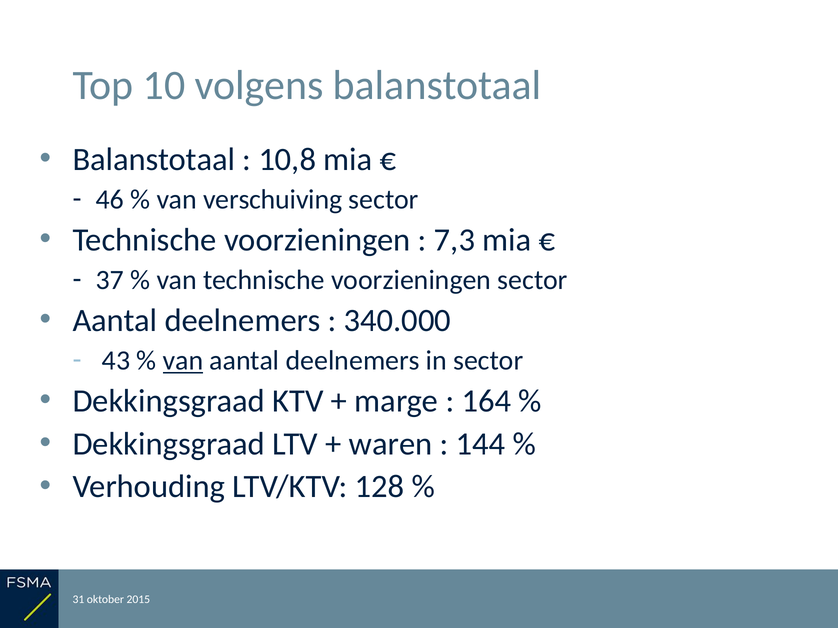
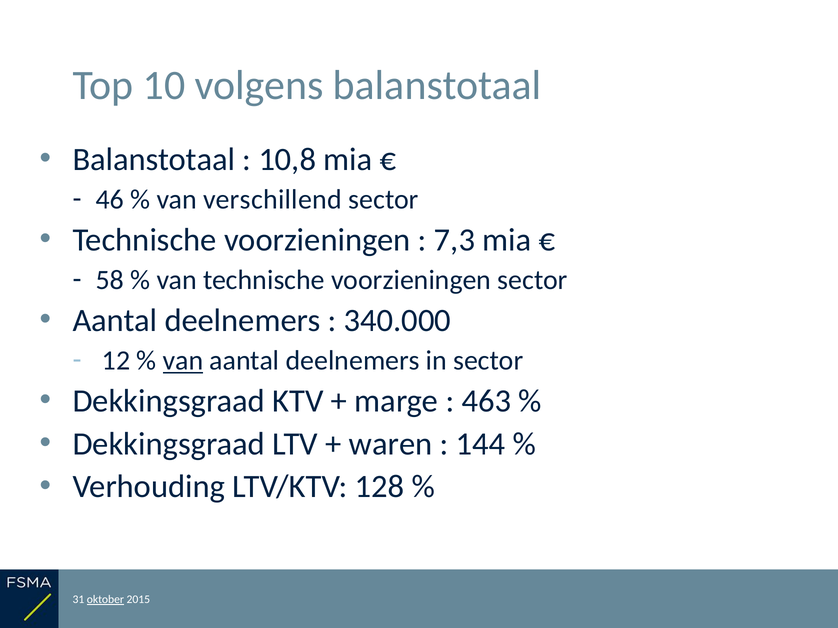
verschuiving: verschuiving -> verschillend (272, 200)
37: 37 -> 58 (110, 280)
43: 43 -> 12 (116, 361)
164: 164 -> 463 (486, 401)
oktober underline: none -> present (105, 600)
